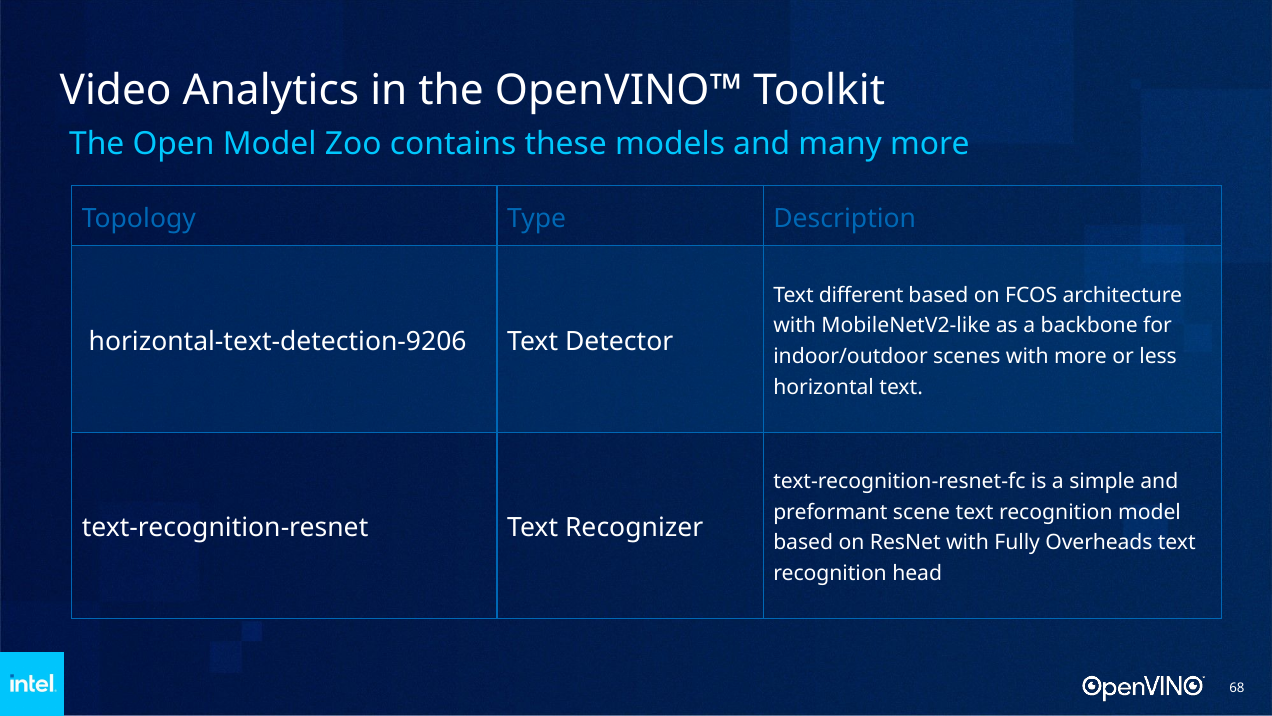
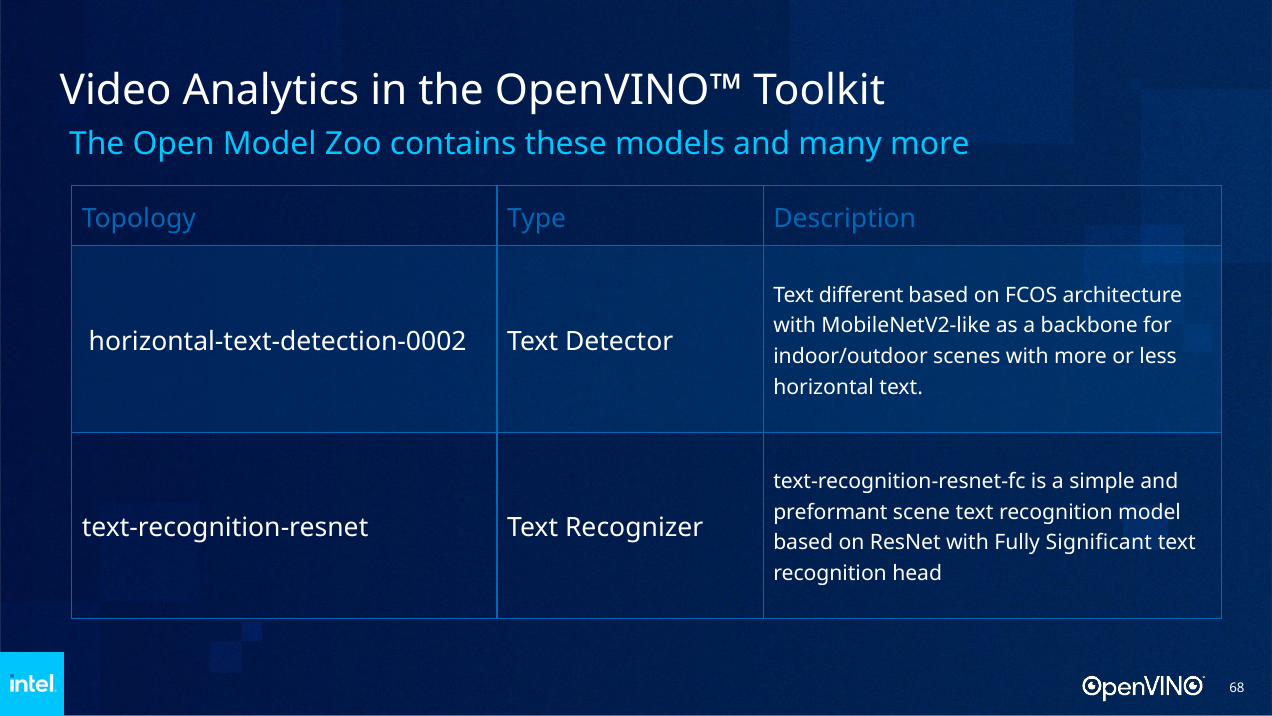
horizontal-text-detection-9206: horizontal-text-detection-9206 -> horizontal-text-detection-0002 (278, 342)
Overheads: Overheads -> Significant (1099, 543)
